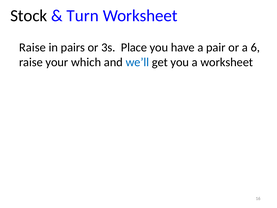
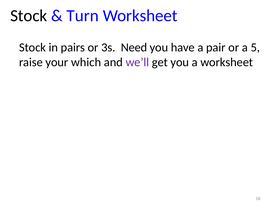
Raise: Raise -> Stock (33, 47)
Place: Place -> Need (134, 47)
6: 6 -> 5 (255, 47)
we’ll colour: blue -> purple (137, 62)
